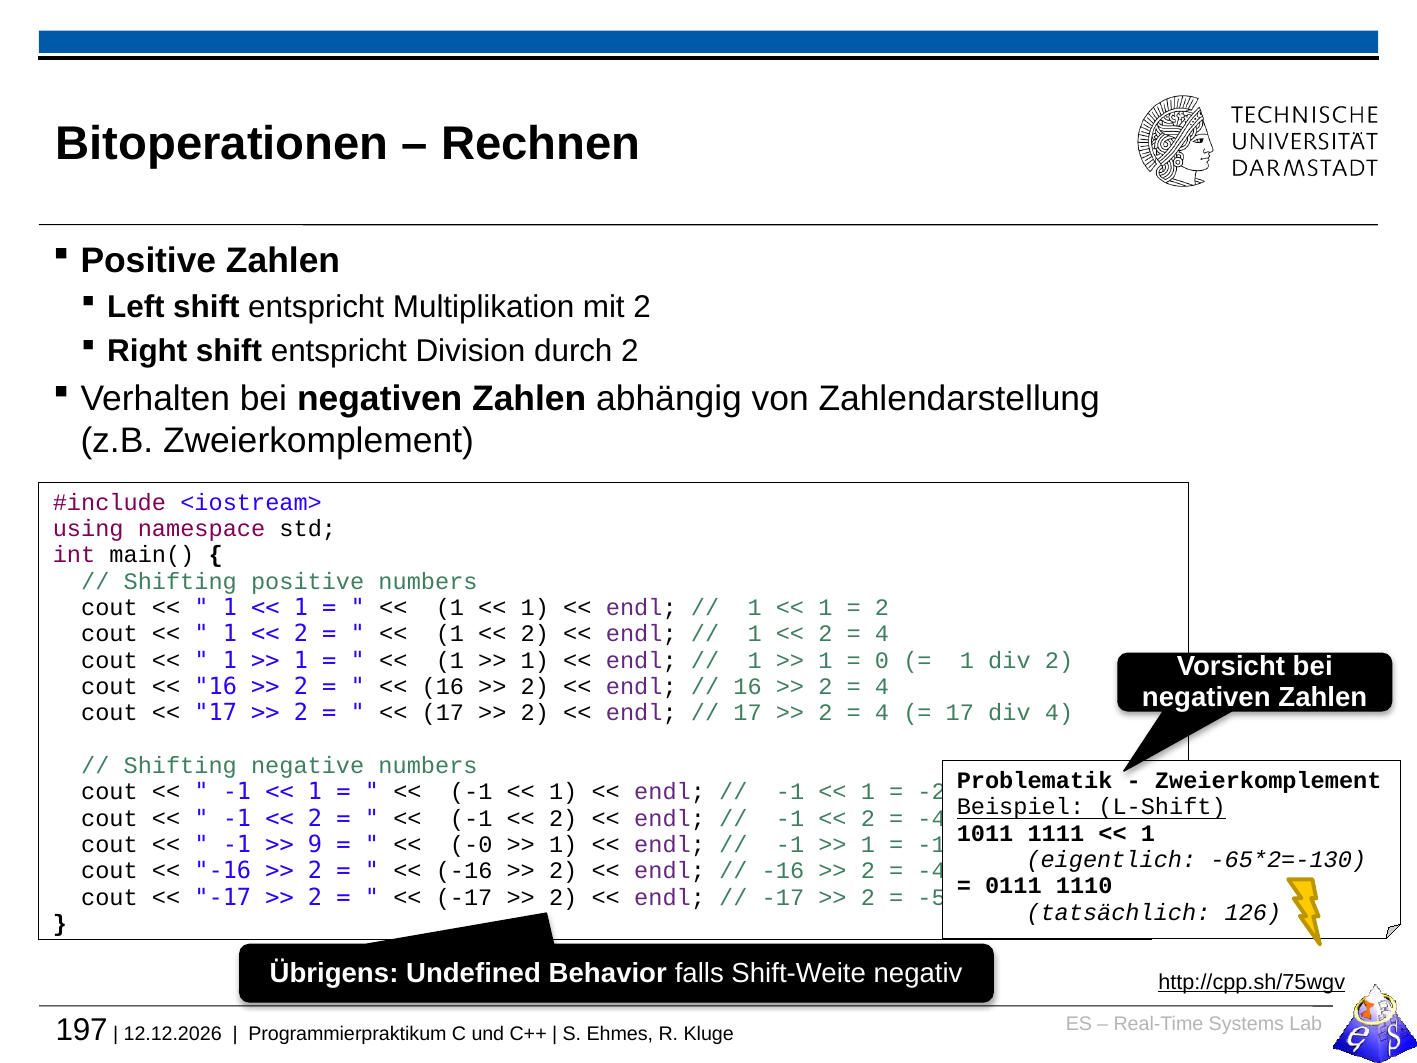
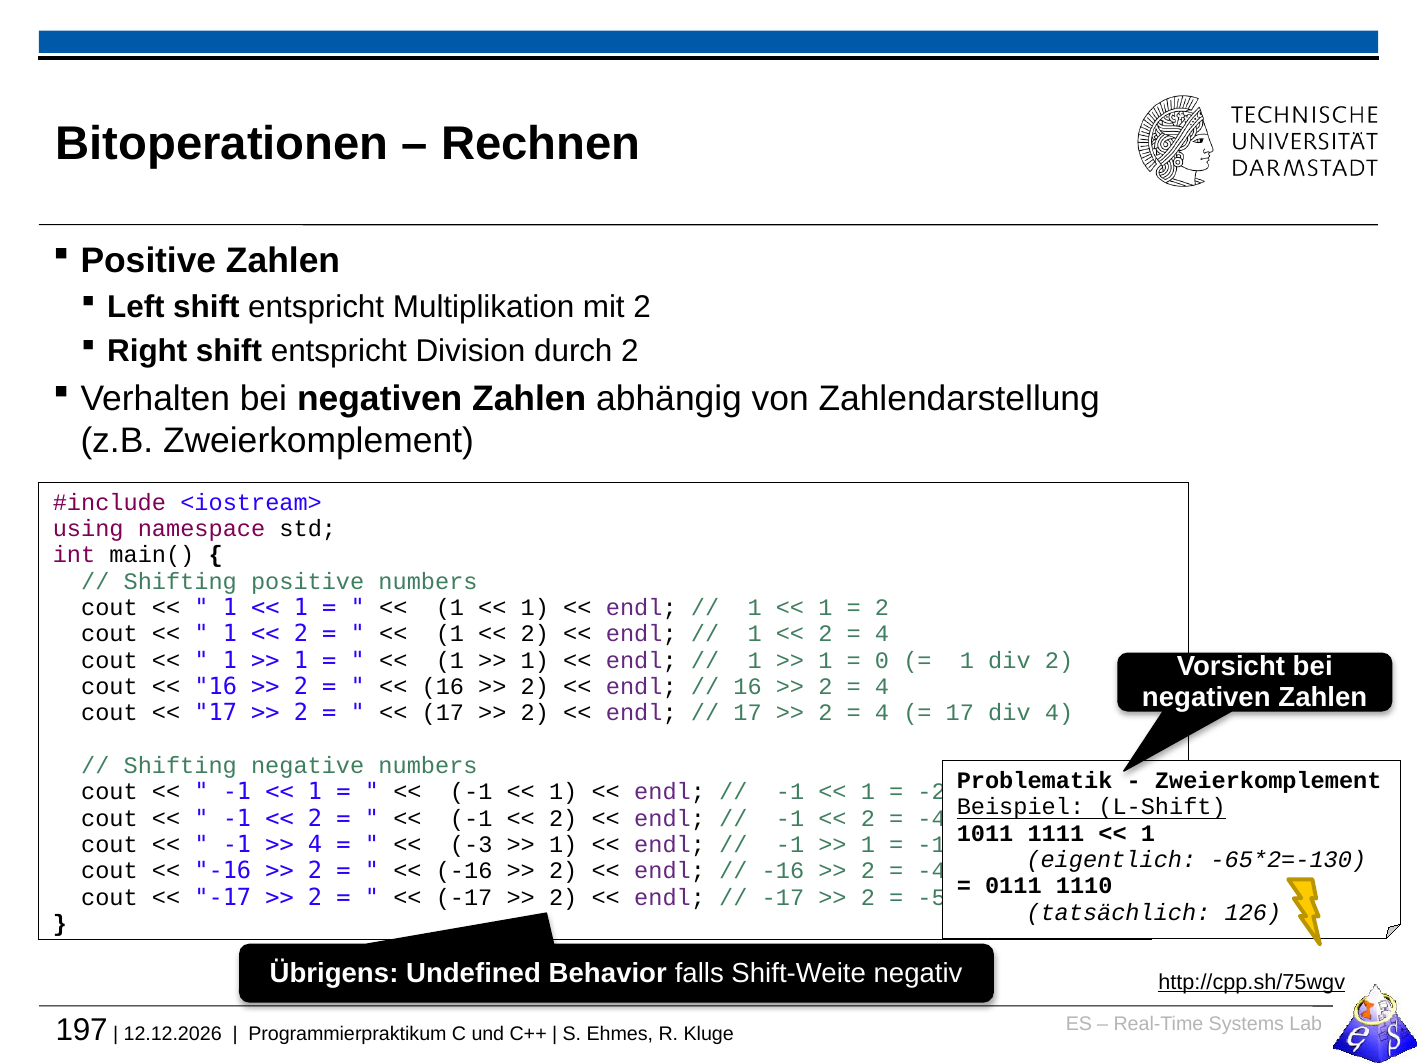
9: 9 -> 4 (315, 845)
-0: -0 -> -3 (471, 845)
